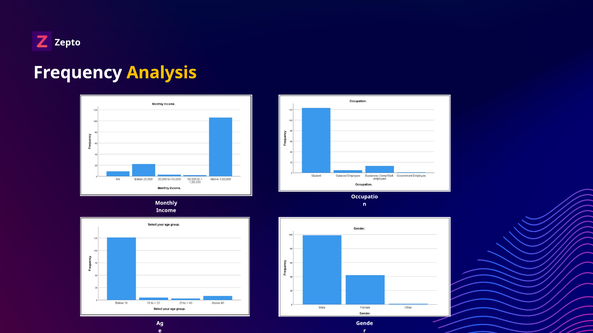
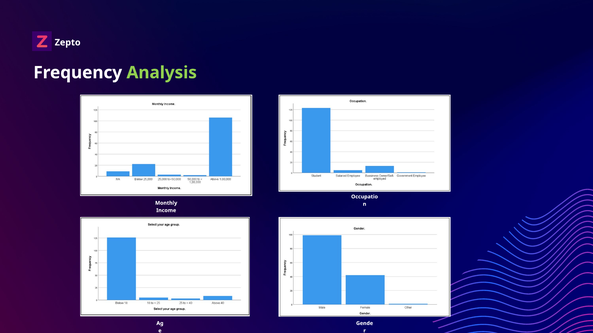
Analysis colour: yellow -> light green (162, 73)
